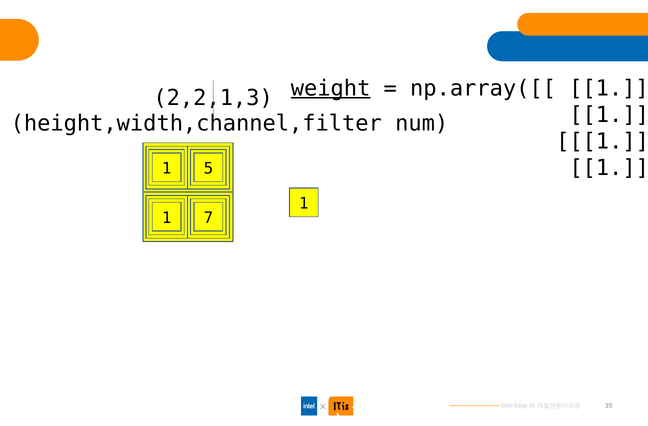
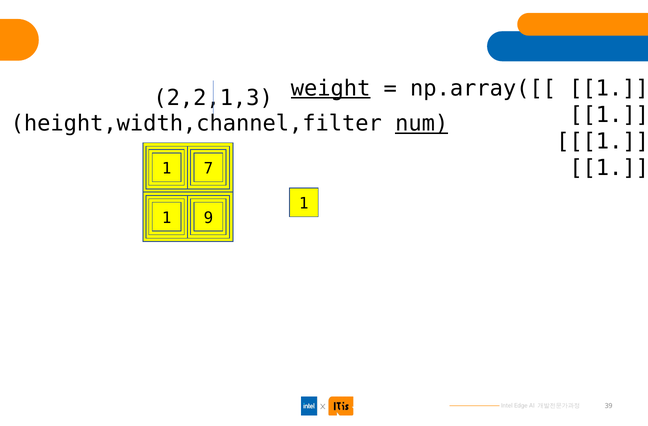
num underline: none -> present (422, 124)
5: 5 -> 7 (208, 168)
7: 7 -> 9 (208, 218)
